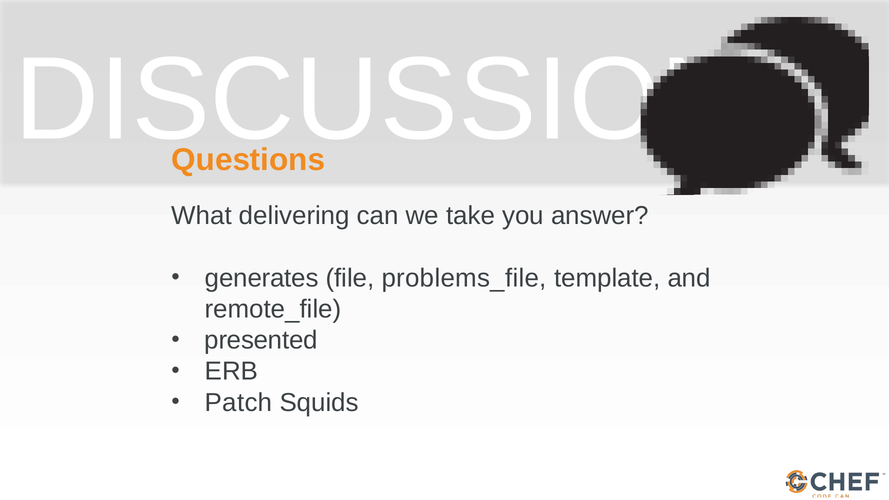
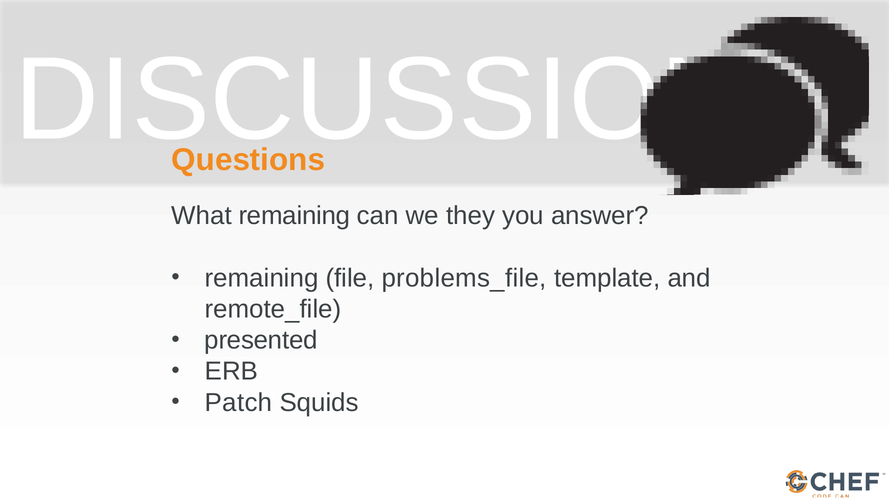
What delivering: delivering -> remaining (294, 216)
take: take -> they (470, 216)
generates: generates -> remaining (262, 278)
